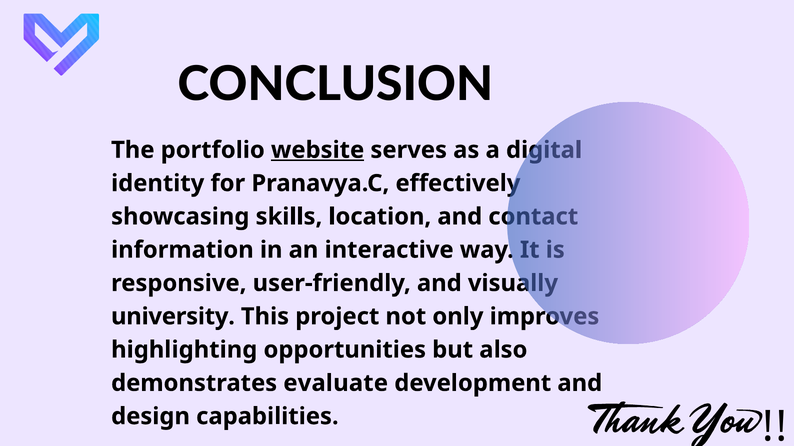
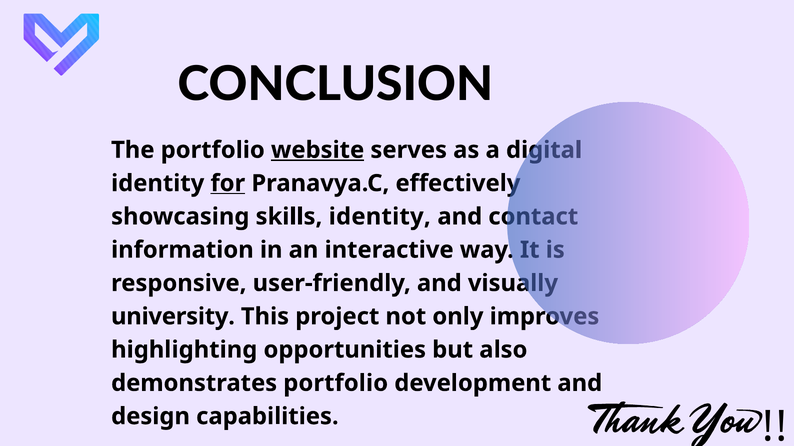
for underline: none -> present (228, 184)
skills location: location -> identity (380, 217)
demonstrates evaluate: evaluate -> portfolio (336, 384)
